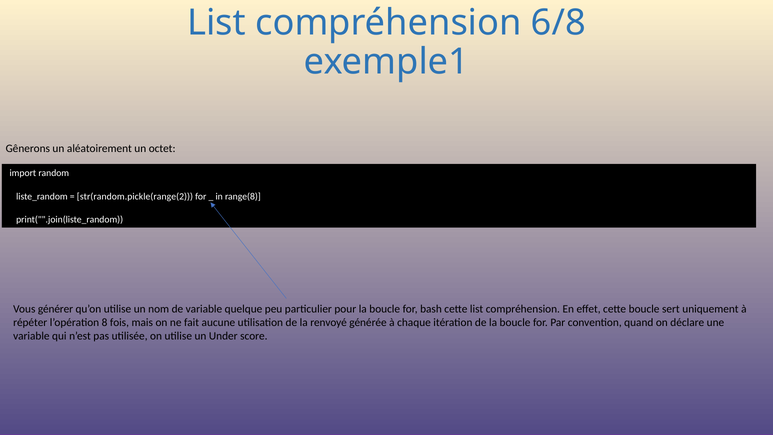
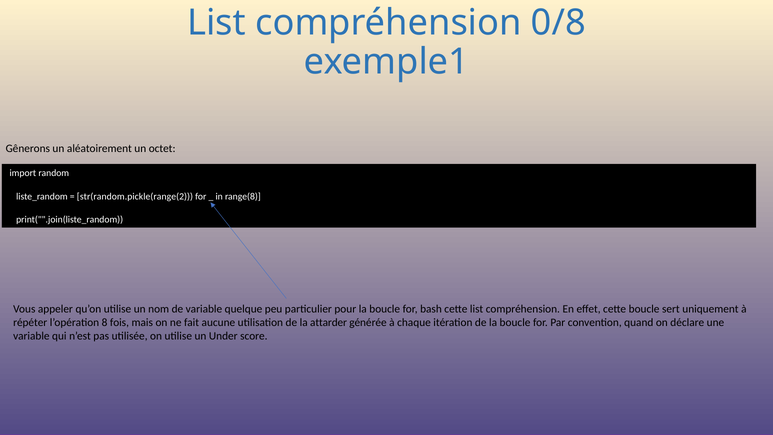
6/8: 6/8 -> 0/8 (558, 23)
générer: générer -> appeler (55, 309)
renvoyé: renvoyé -> attarder (329, 322)
